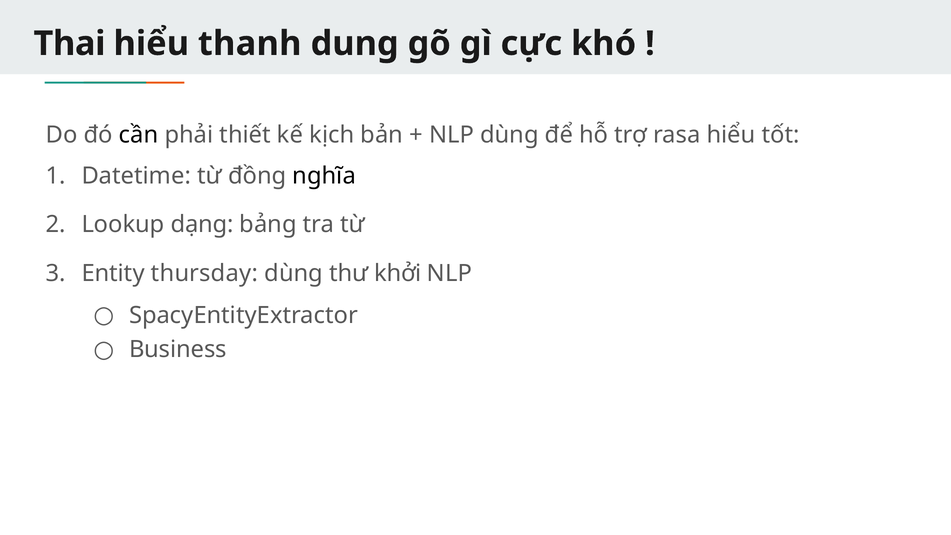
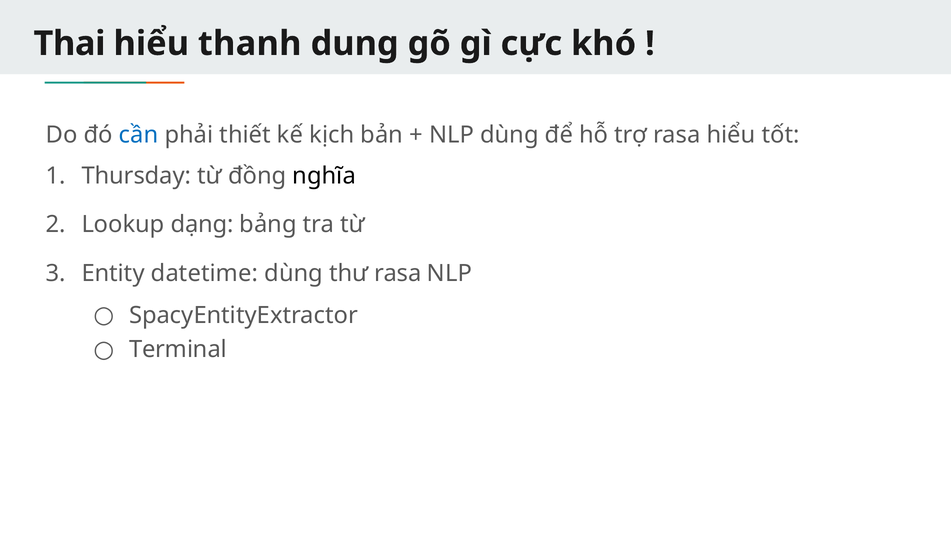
cần colour: black -> blue (139, 135)
Datetime: Datetime -> Thursday (136, 176)
thursday: thursday -> datetime (204, 273)
thư khởi: khởi -> rasa (398, 273)
Business: Business -> Terminal (178, 350)
